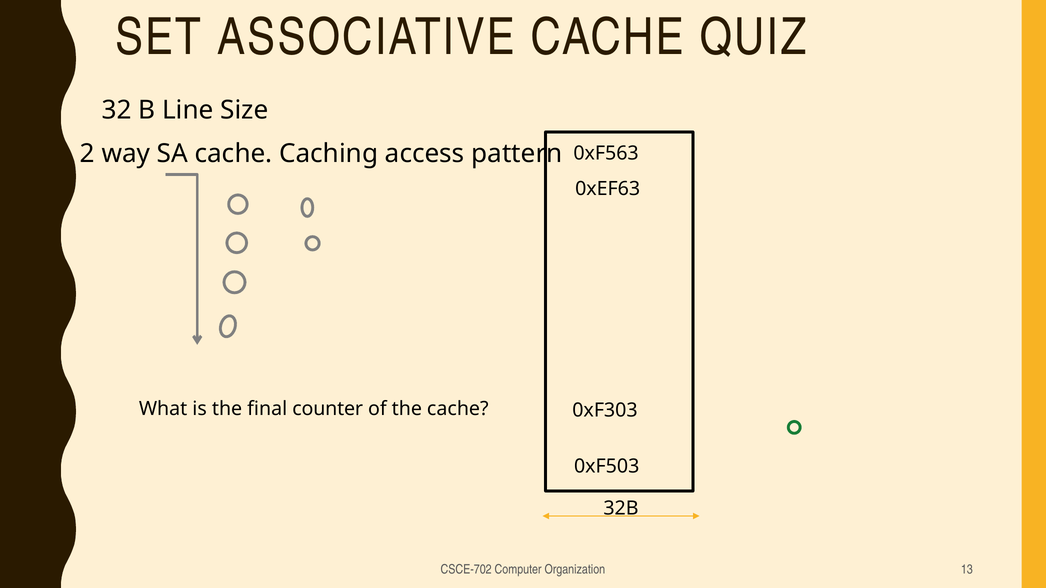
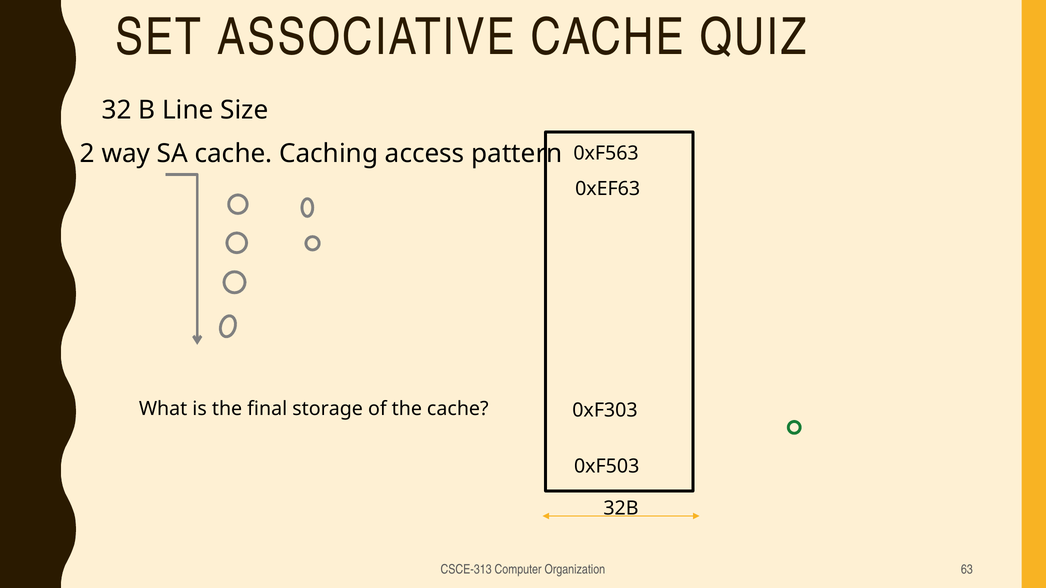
counter: counter -> storage (328, 409)
CSCE-702: CSCE-702 -> CSCE-313 (466, 570)
13: 13 -> 63 (967, 570)
